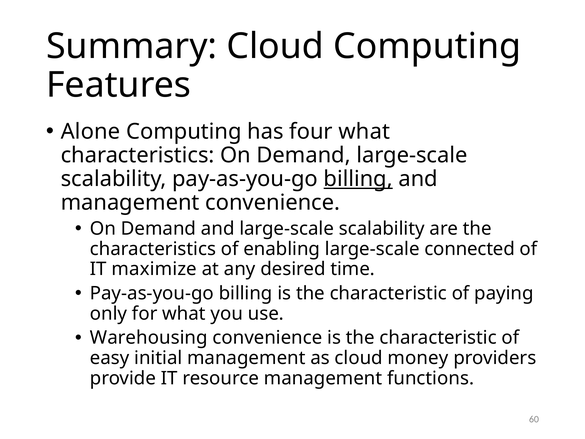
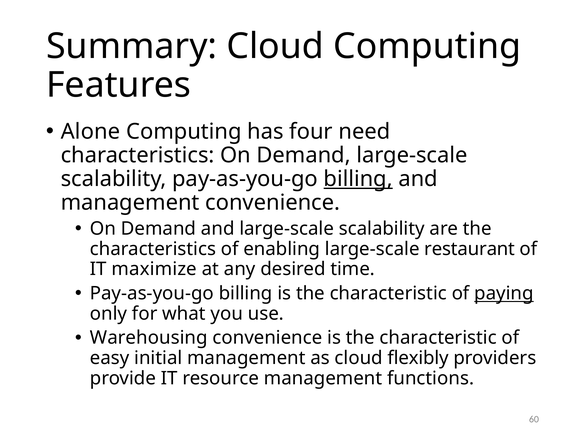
four what: what -> need (364, 131)
connected: connected -> restaurant (470, 249)
paying underline: none -> present (504, 293)
money: money -> flexibly (418, 358)
